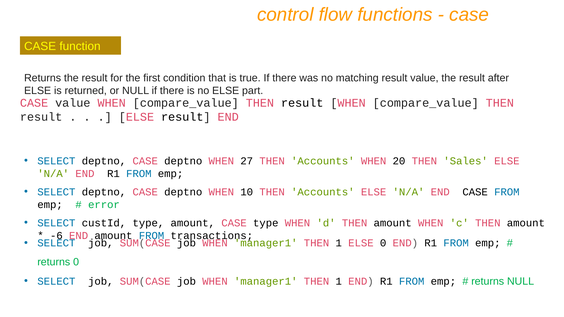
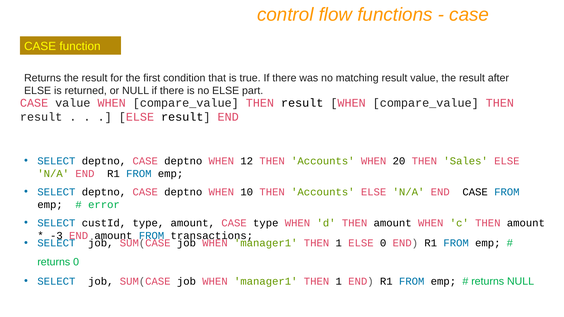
27: 27 -> 12 (247, 161)
-6: -6 -> -3 (56, 236)
